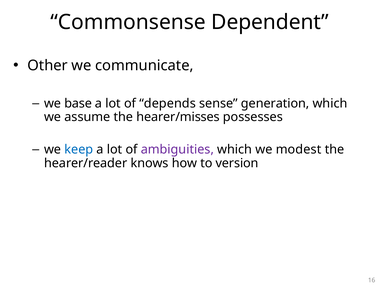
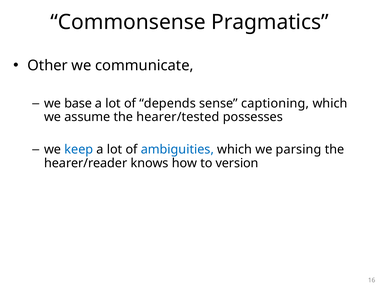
Dependent: Dependent -> Pragmatics (270, 22)
generation: generation -> captioning (275, 103)
hearer/misses: hearer/misses -> hearer/tested (178, 117)
ambiguities colour: purple -> blue (177, 149)
modest: modest -> parsing (299, 149)
